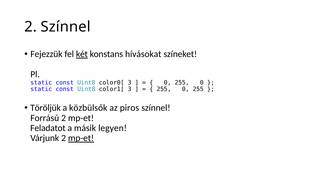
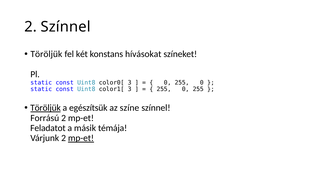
Fejezzük: Fejezzük -> Töröljük (46, 54)
két underline: present -> none (82, 54)
Töröljük underline: none -> present (45, 108)
közbülsők: közbülsők -> egészítsük (88, 108)
piros: piros -> színe (129, 108)
legyen: legyen -> témája (113, 128)
